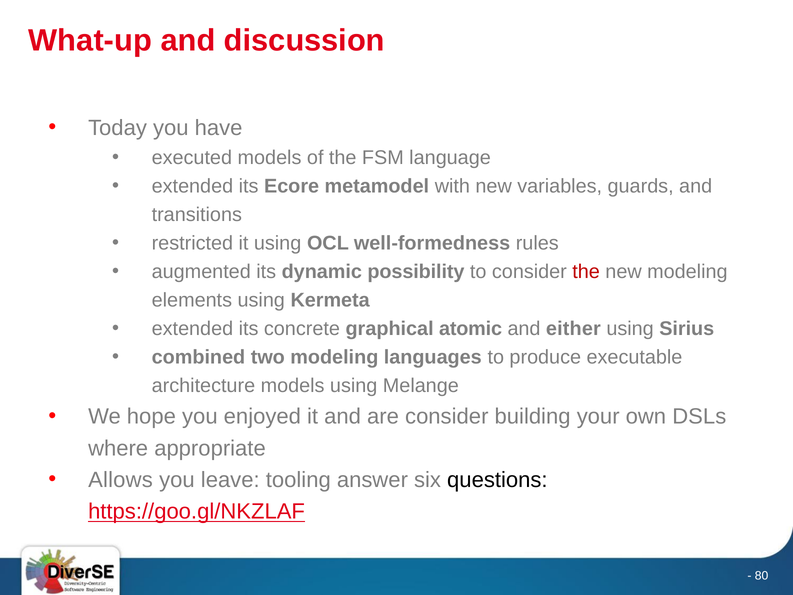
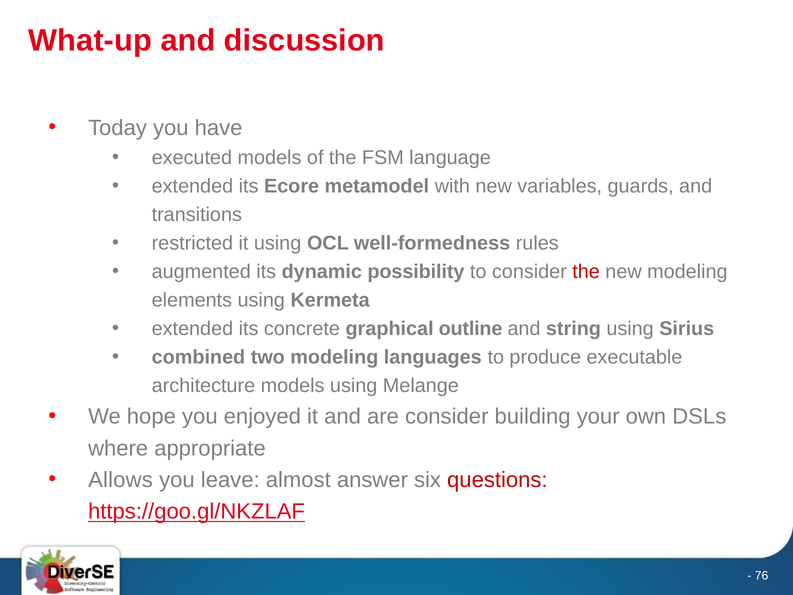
atomic: atomic -> outline (471, 329)
either: either -> string (573, 329)
tooling: tooling -> almost (298, 480)
questions colour: black -> red (497, 480)
80: 80 -> 76 (762, 575)
